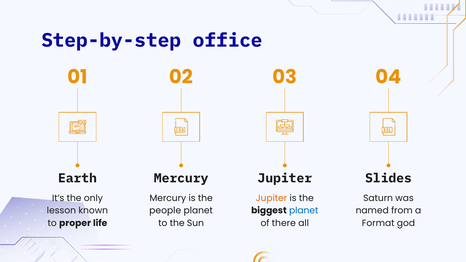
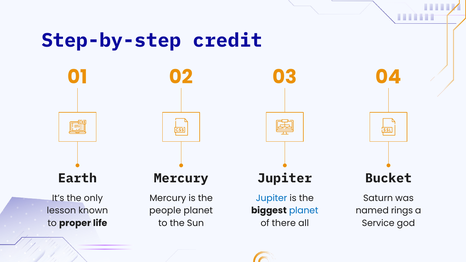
office: office -> credit (228, 40)
Slides: Slides -> Bucket (388, 178)
Jupiter colour: orange -> blue (271, 198)
from: from -> rings (402, 211)
Format: Format -> Service (378, 223)
